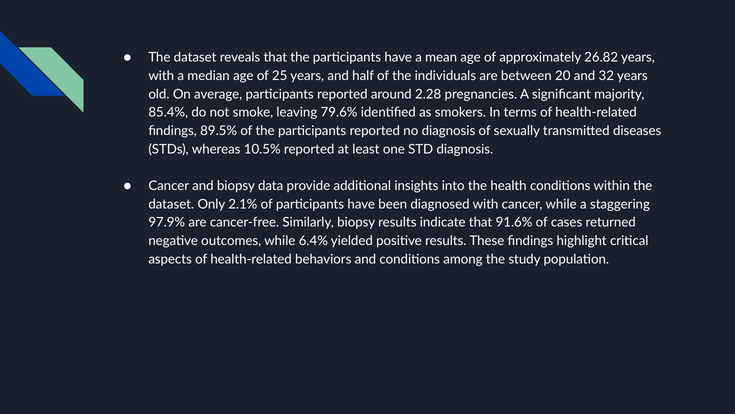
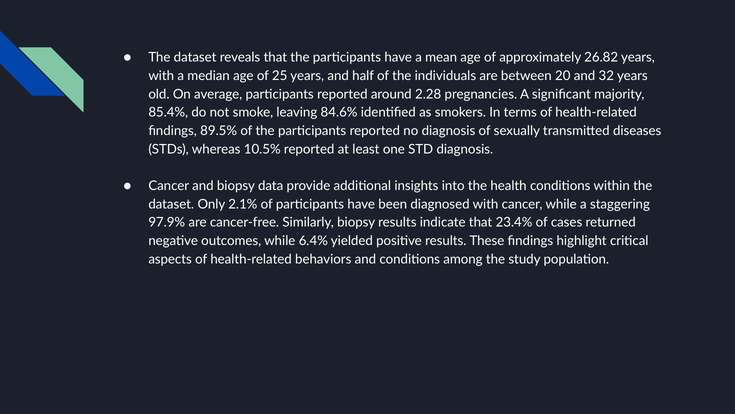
79.6%: 79.6% -> 84.6% (339, 112)
91.6%: 91.6% -> 23.4% (514, 222)
